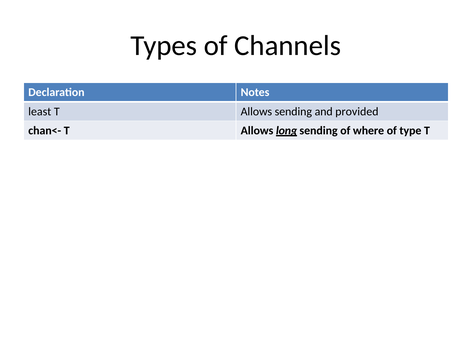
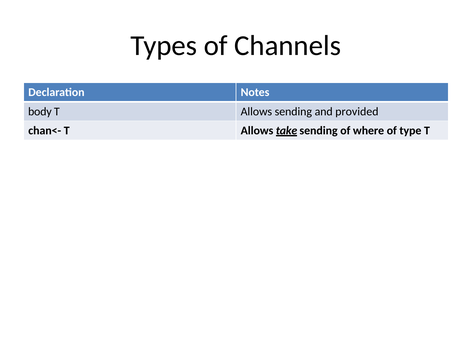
least: least -> body (40, 111)
long: long -> take (287, 131)
